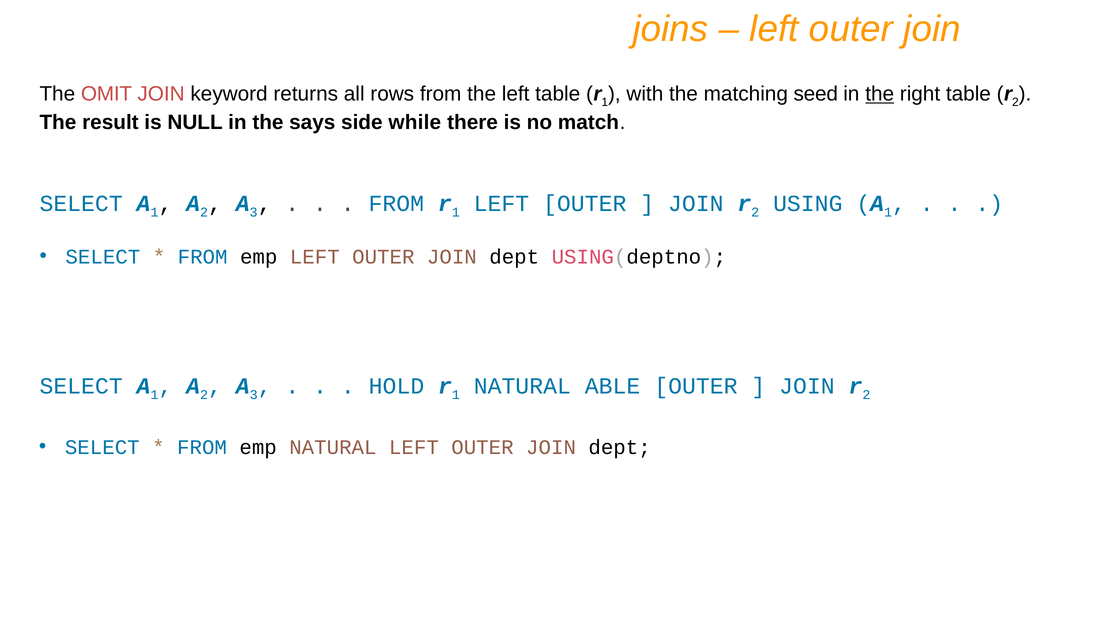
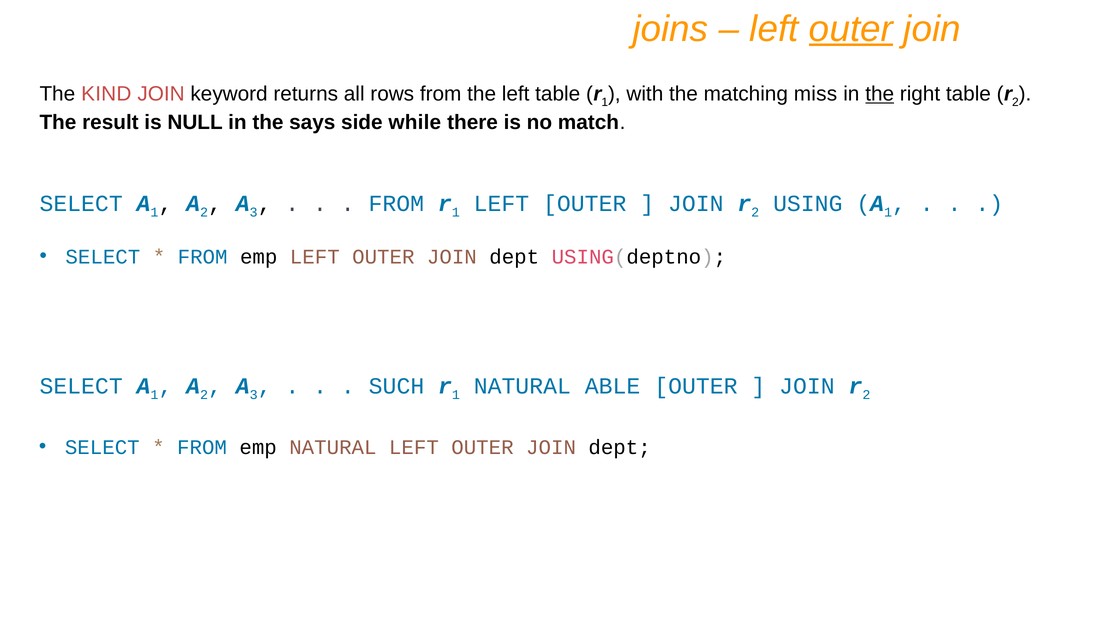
outer underline: none -> present (851, 29)
OMIT: OMIT -> KIND (106, 94)
seed: seed -> miss (816, 94)
HOLD: HOLD -> SUCH (396, 386)
